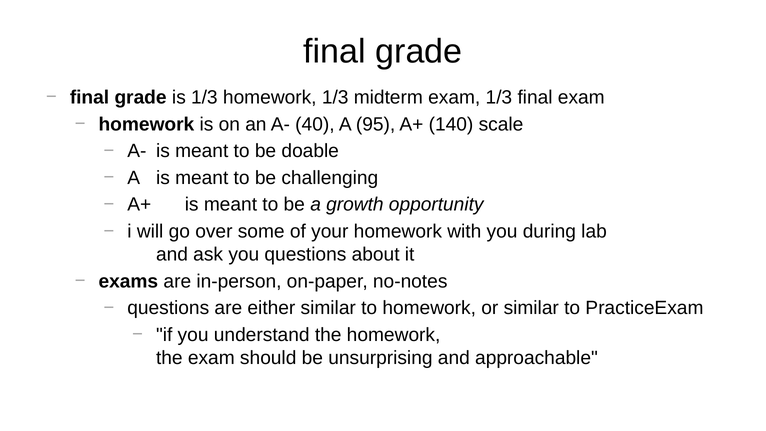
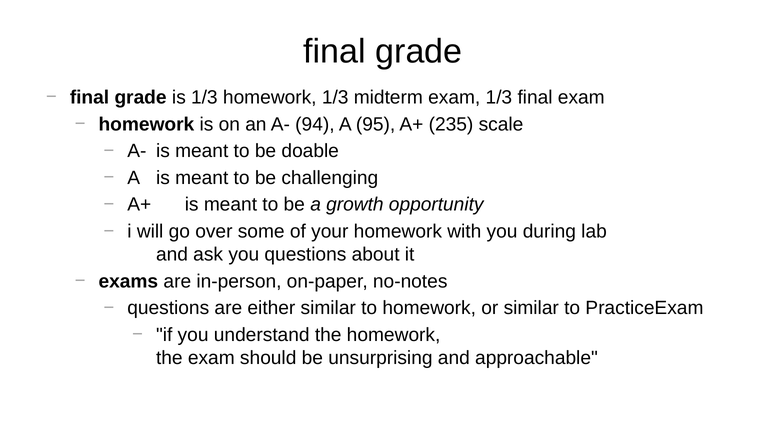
40: 40 -> 94 (315, 124)
140: 140 -> 235 (451, 124)
